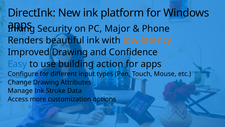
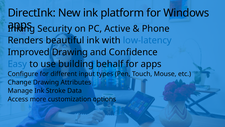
Major: Major -> Active (117, 29)
low-latency colour: orange -> blue (147, 40)
action: action -> behalf (110, 64)
